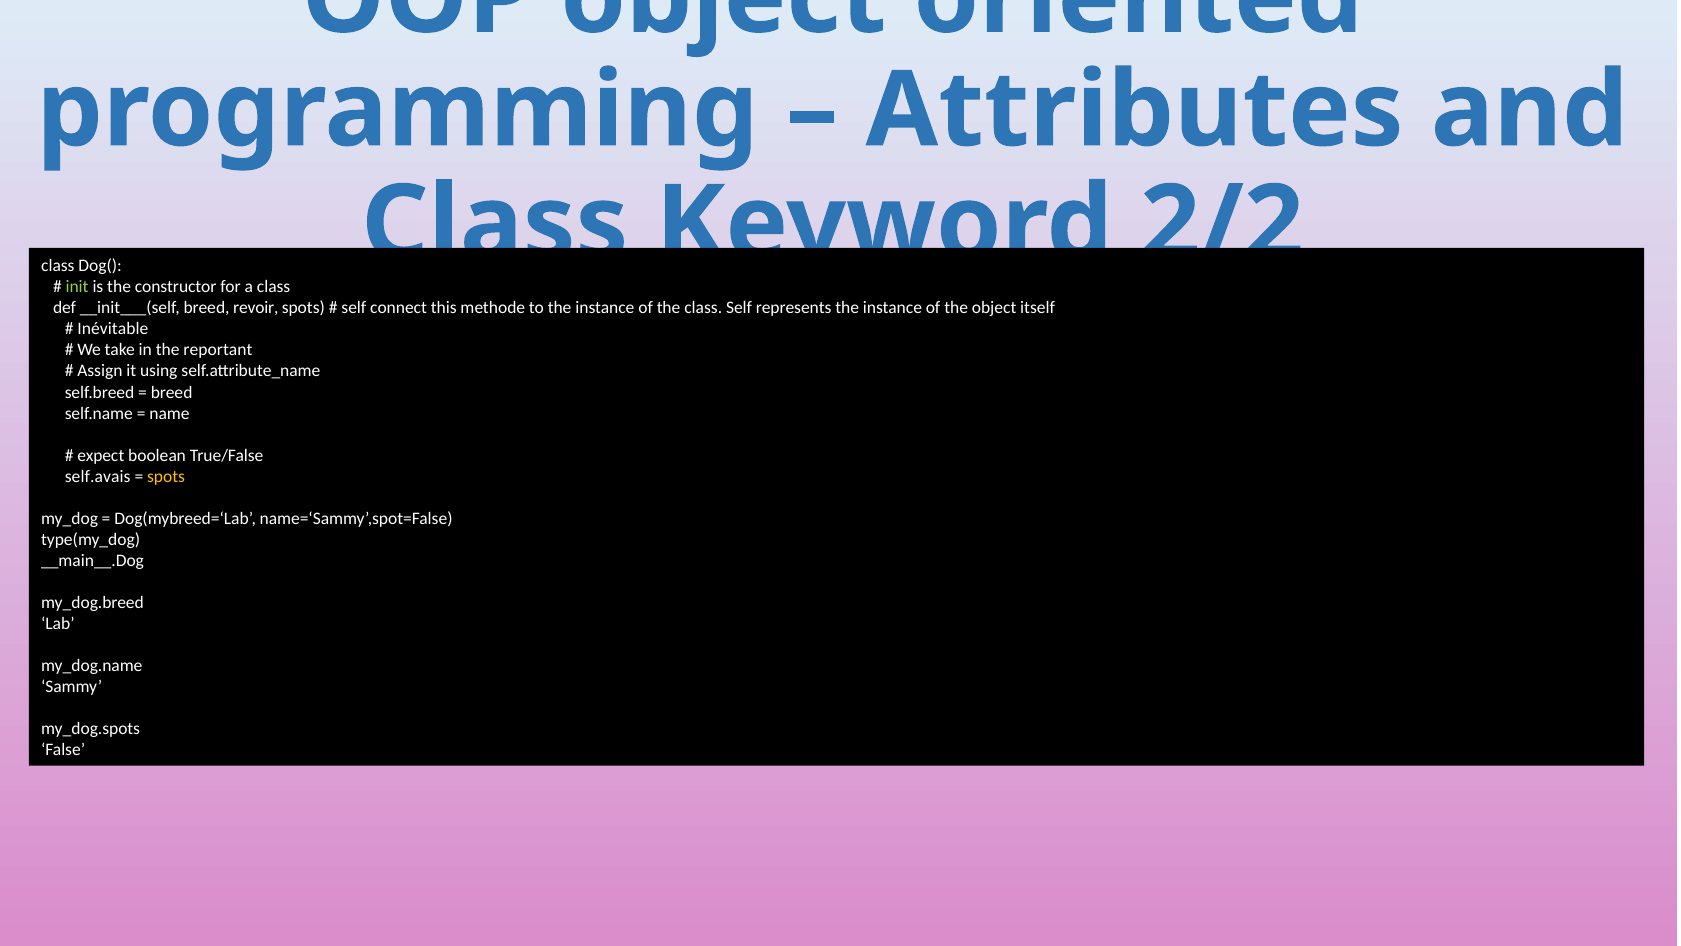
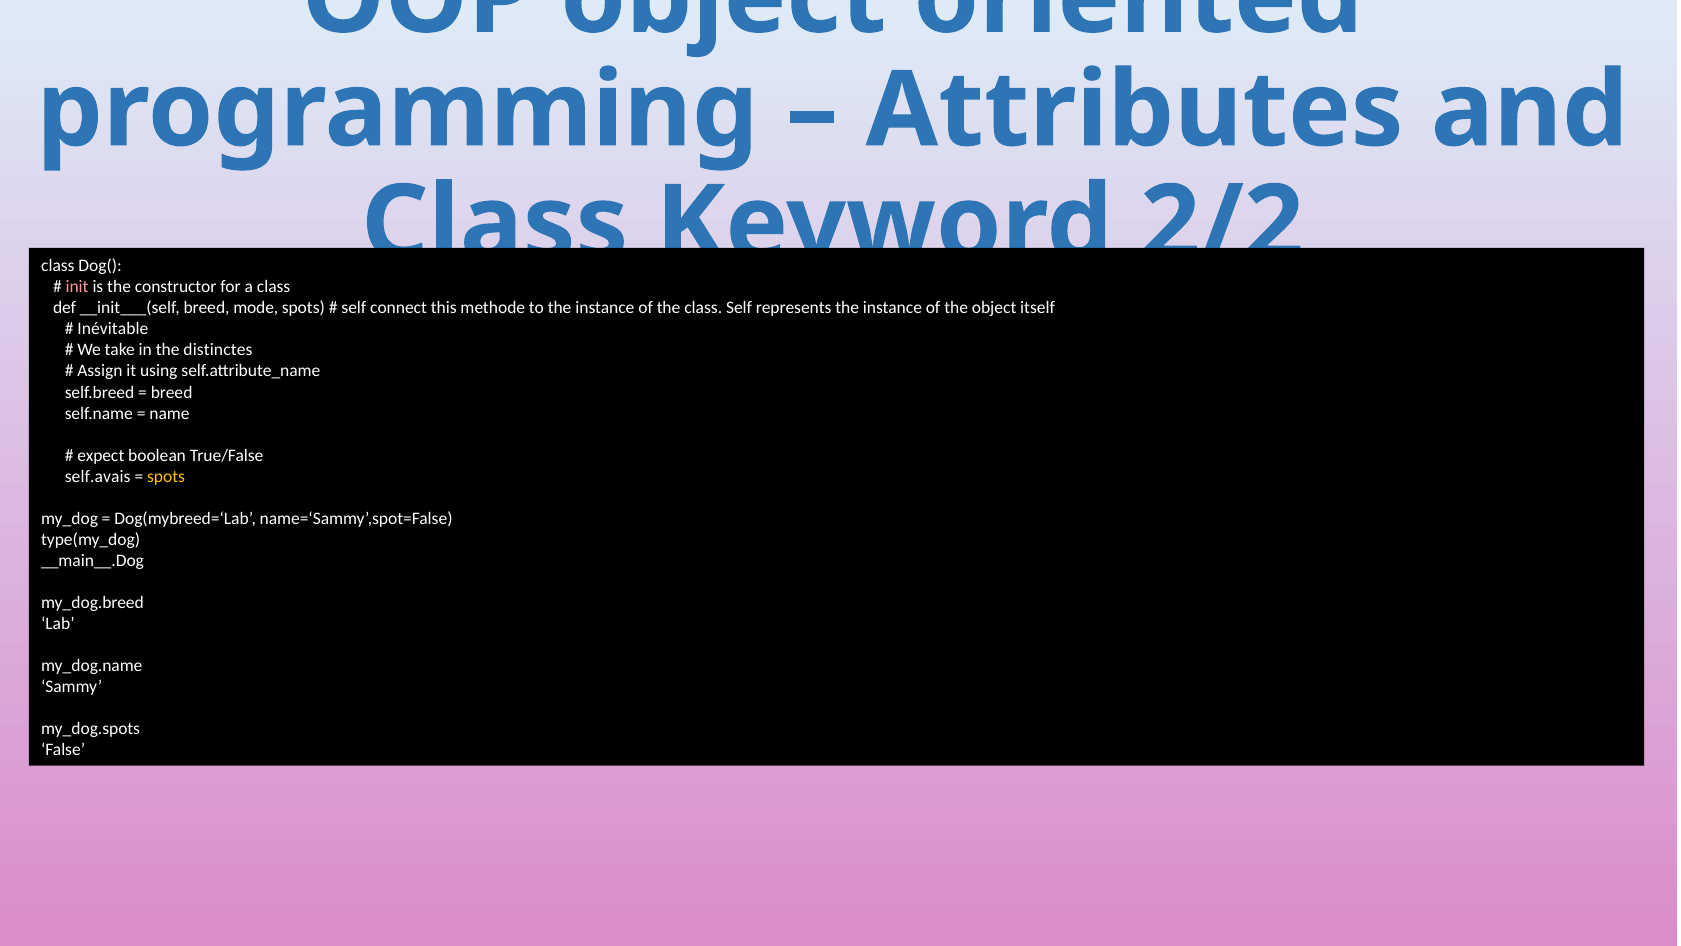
init colour: light green -> pink (77, 287)
revoir: revoir -> mode (256, 308)
reportant: reportant -> distinctes (218, 350)
